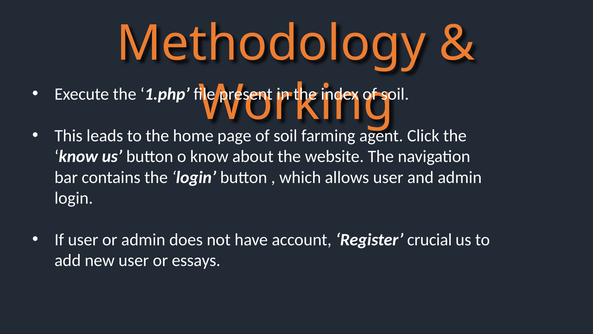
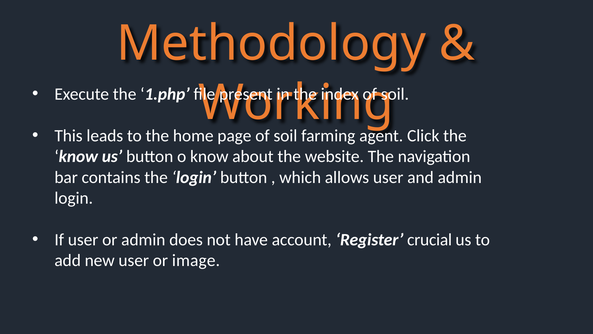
essays: essays -> image (196, 260)
